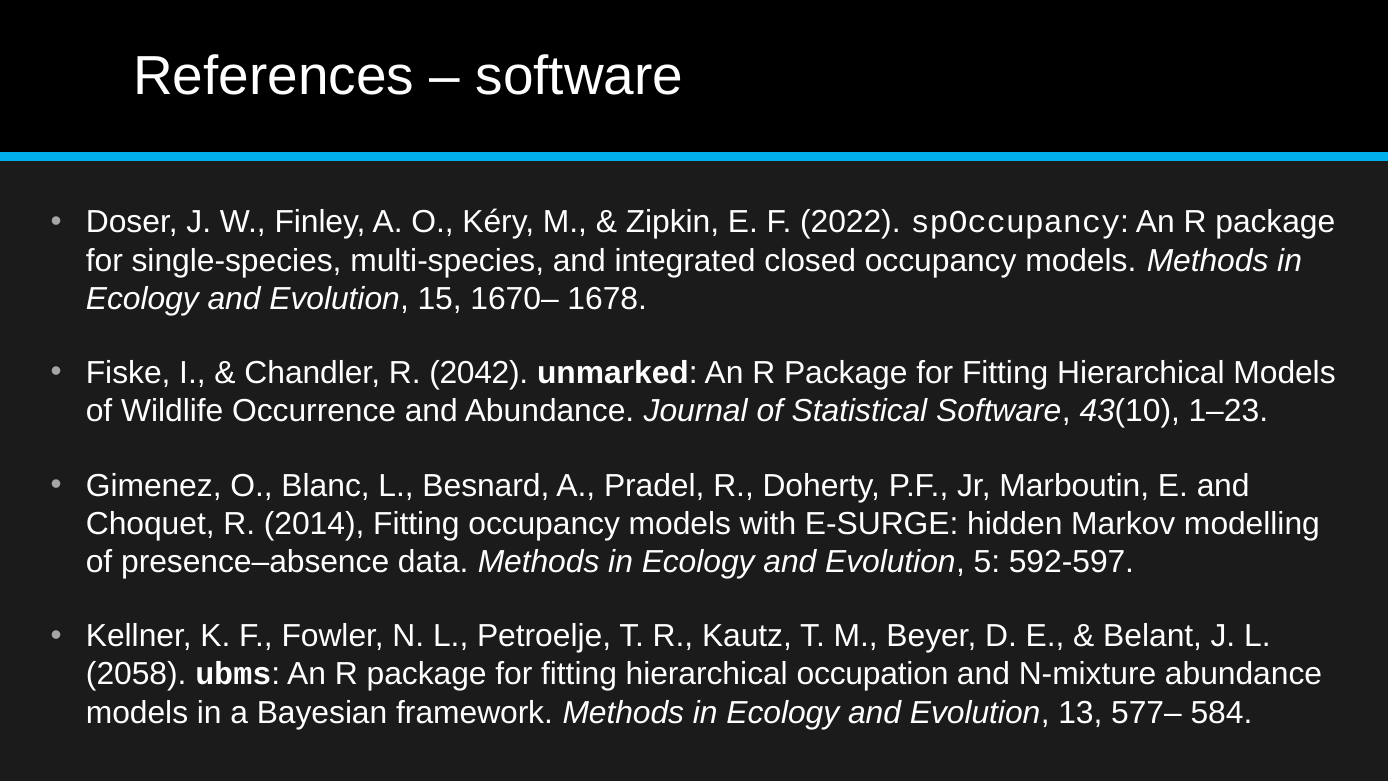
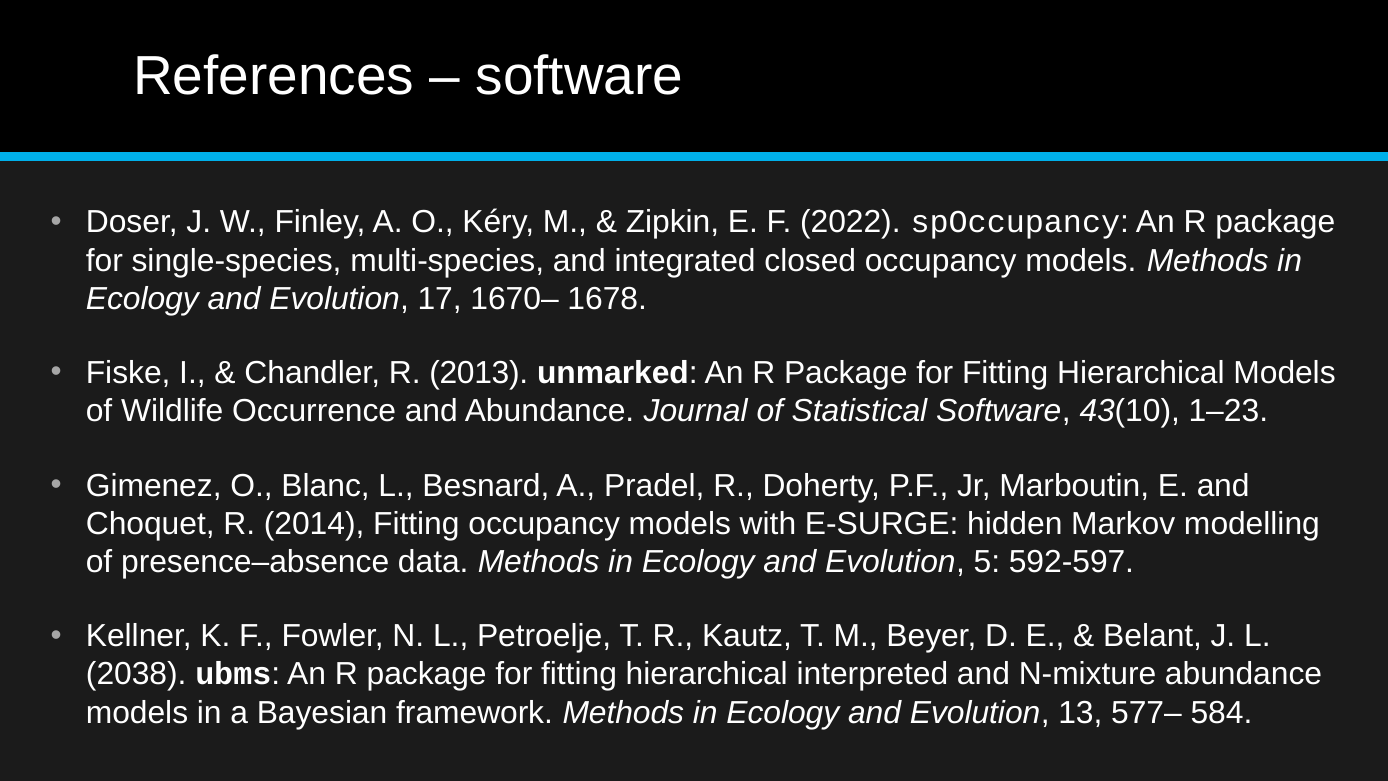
15: 15 -> 17 (440, 299)
2042: 2042 -> 2013 (479, 373)
2058: 2058 -> 2038 (136, 674)
occupation: occupation -> interpreted (872, 674)
